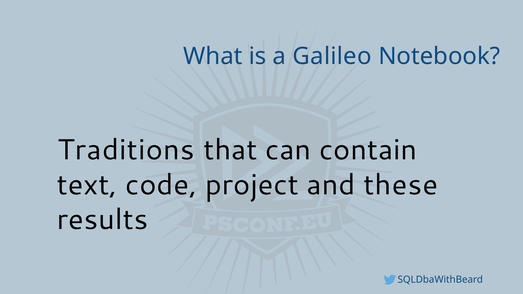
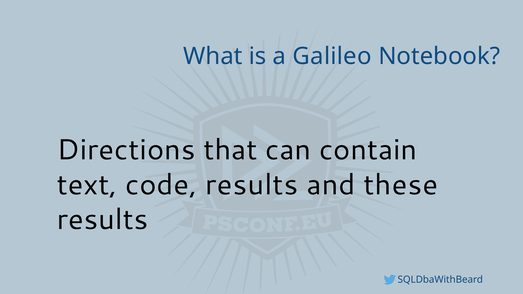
Traditions: Traditions -> Directions (126, 150)
code project: project -> results (252, 185)
